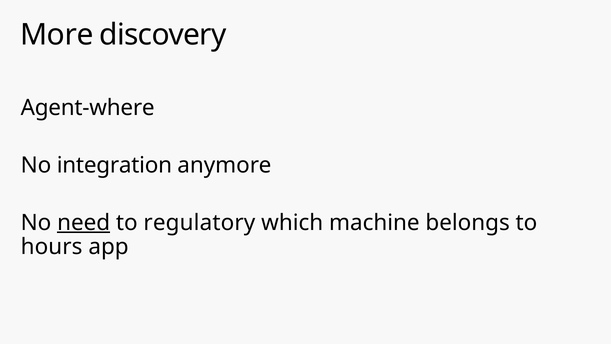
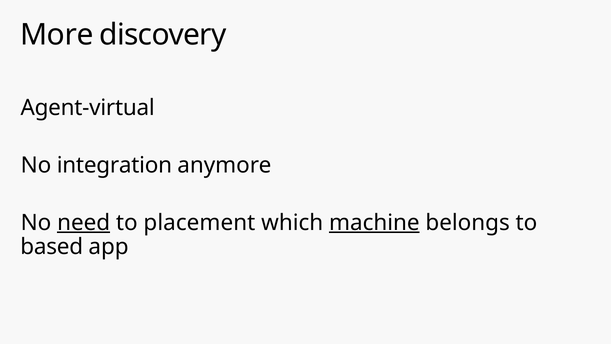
Agent-where: Agent-where -> Agent-virtual (88, 108)
regulatory: regulatory -> placement (199, 223)
machine underline: none -> present (374, 223)
hours: hours -> based (52, 247)
